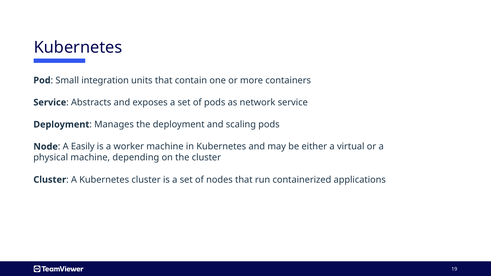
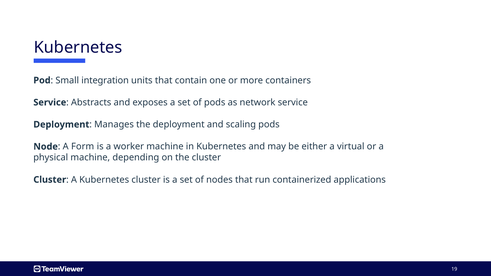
Easily: Easily -> Form (83, 147)
